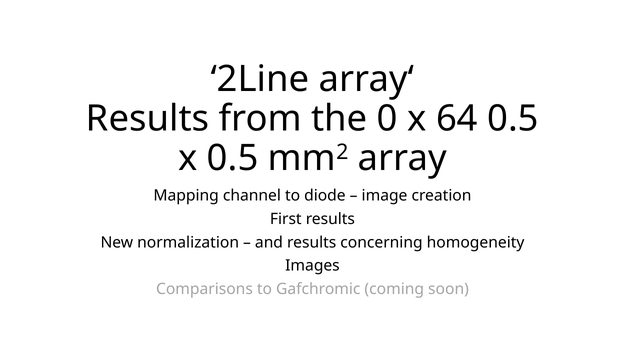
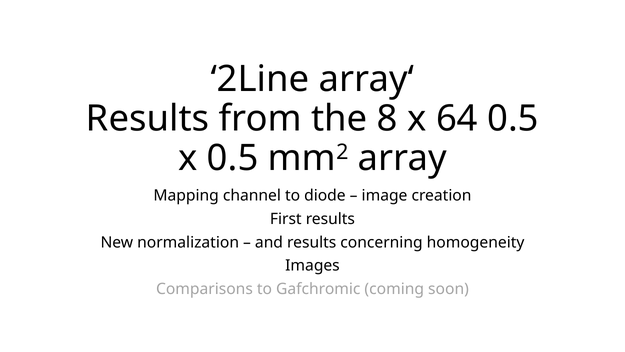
0: 0 -> 8 (387, 119)
